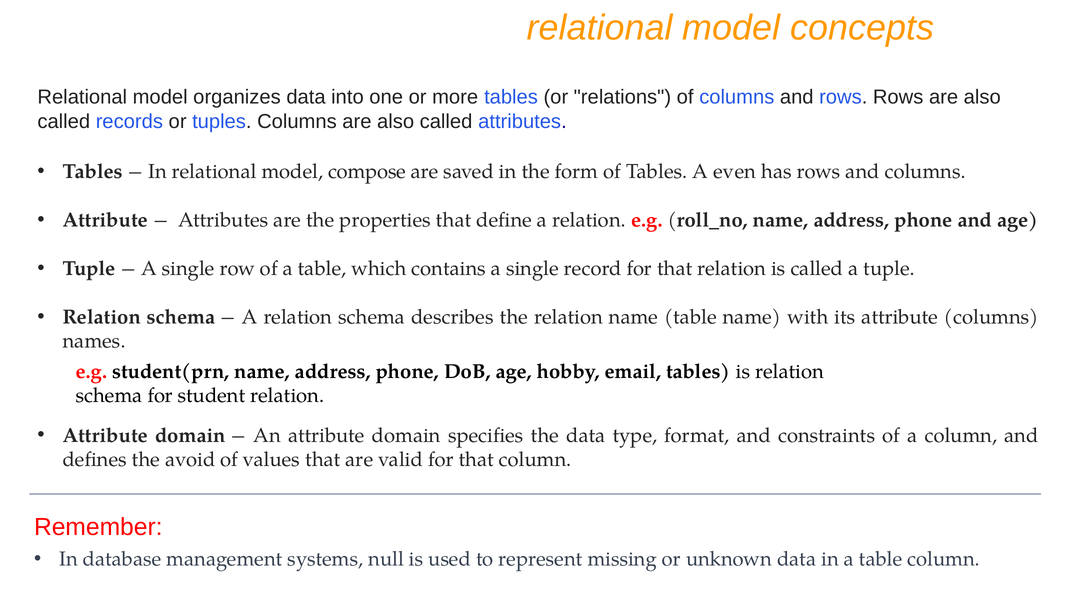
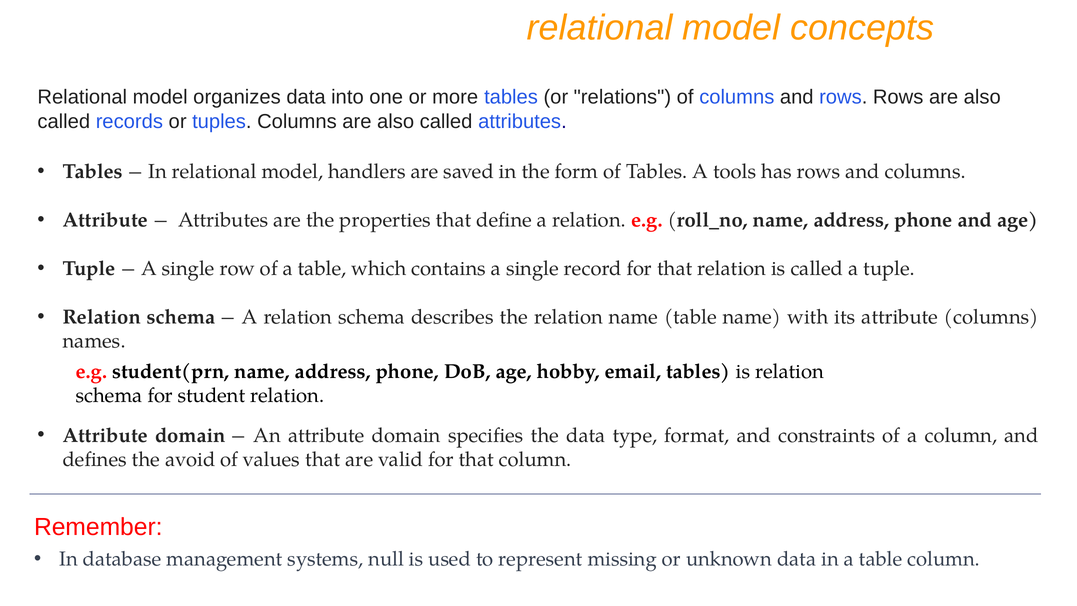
compose: compose -> handlers (367, 171)
even: even -> tools (735, 171)
